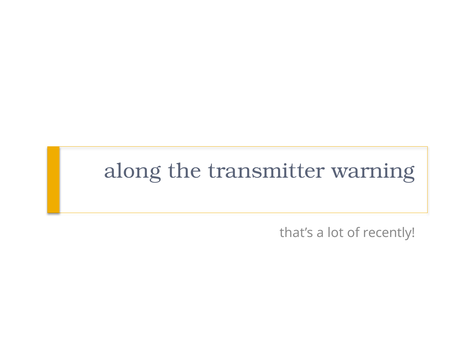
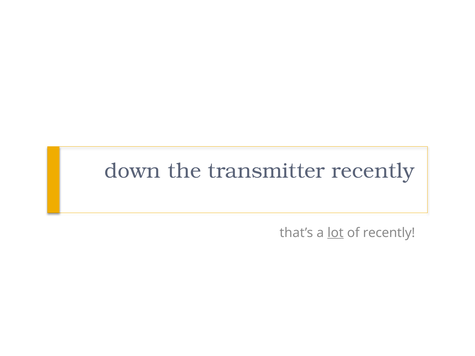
along: along -> down (132, 171)
transmitter warning: warning -> recently (373, 171)
lot underline: none -> present (335, 233)
